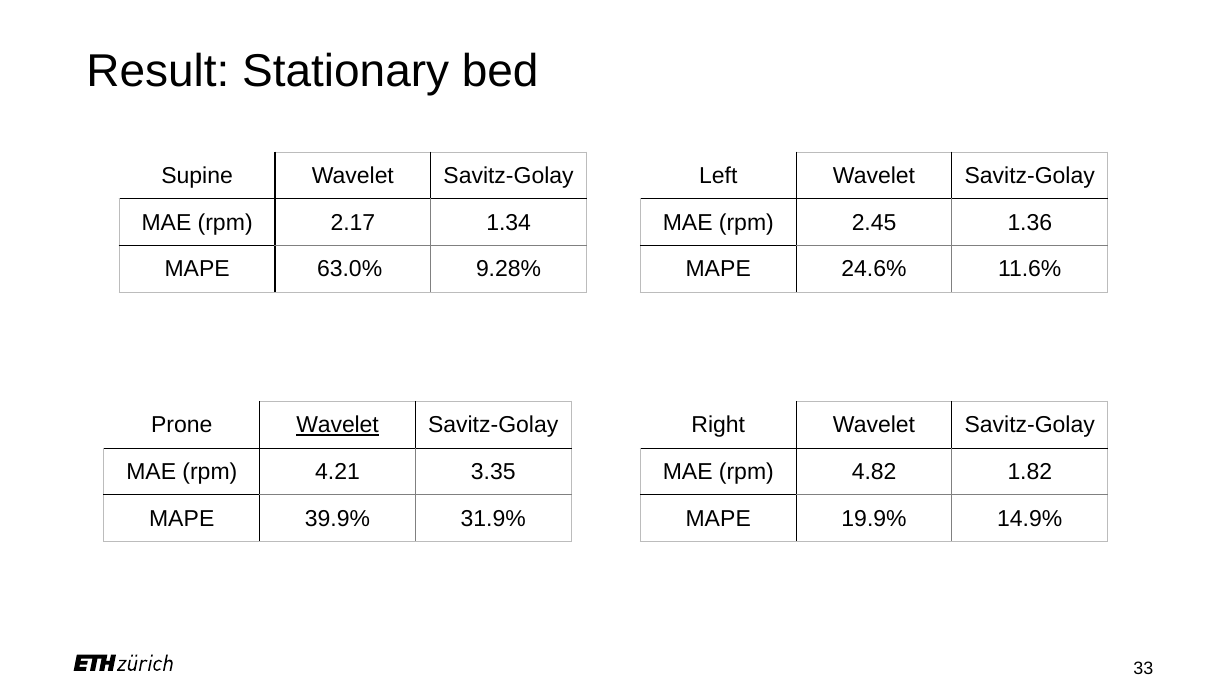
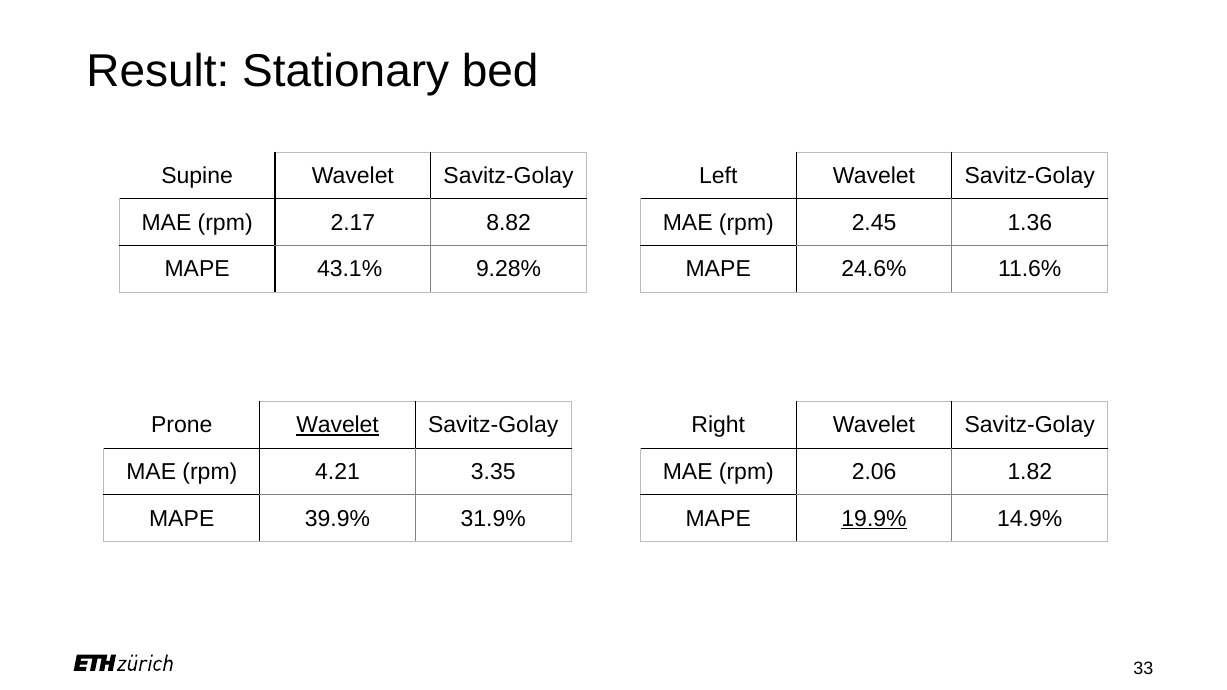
1.34: 1.34 -> 8.82 (509, 223)
63.0%: 63.0% -> 43.1% (350, 269)
4.82: 4.82 -> 2.06 (874, 472)
19.9% underline: none -> present (874, 519)
